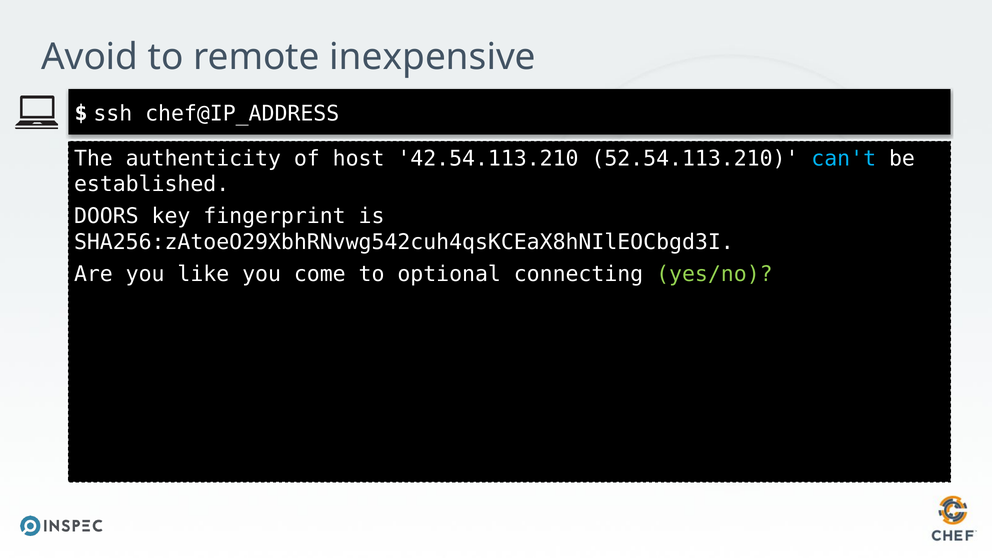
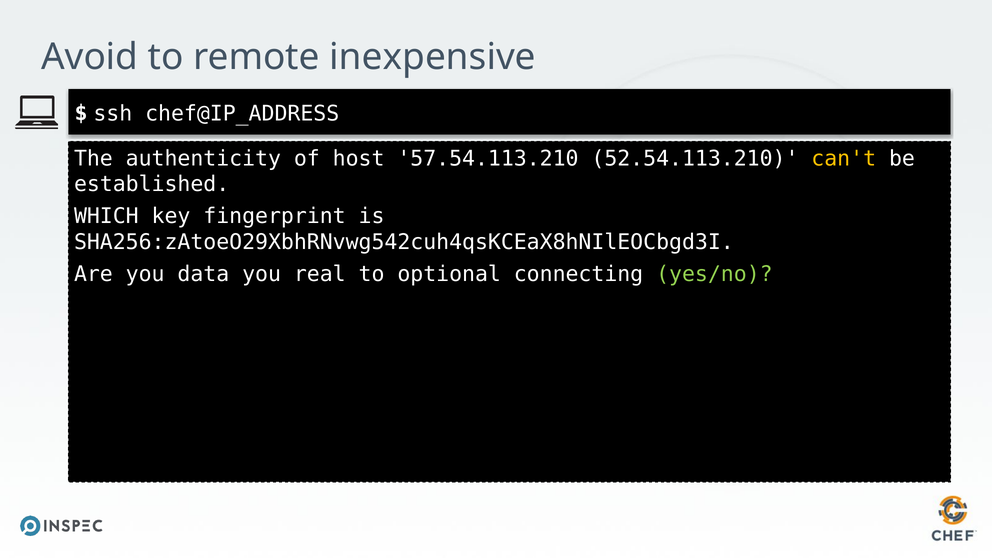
42.54.113.210: 42.54.113.210 -> 57.54.113.210 (488, 159)
can't colour: light blue -> yellow (844, 159)
DOORS: DOORS -> WHICH (106, 216)
like: like -> data (203, 274)
come: come -> real (320, 274)
